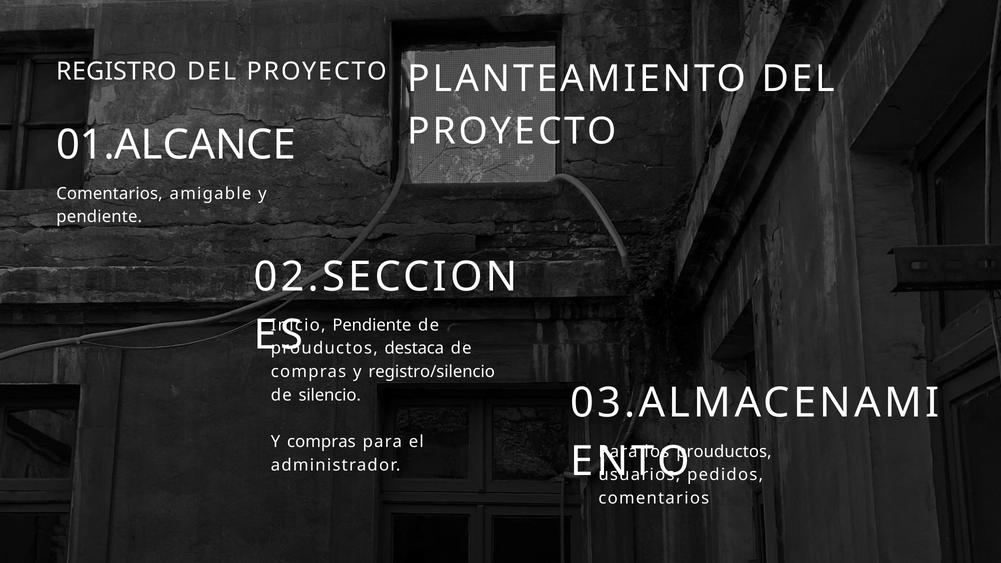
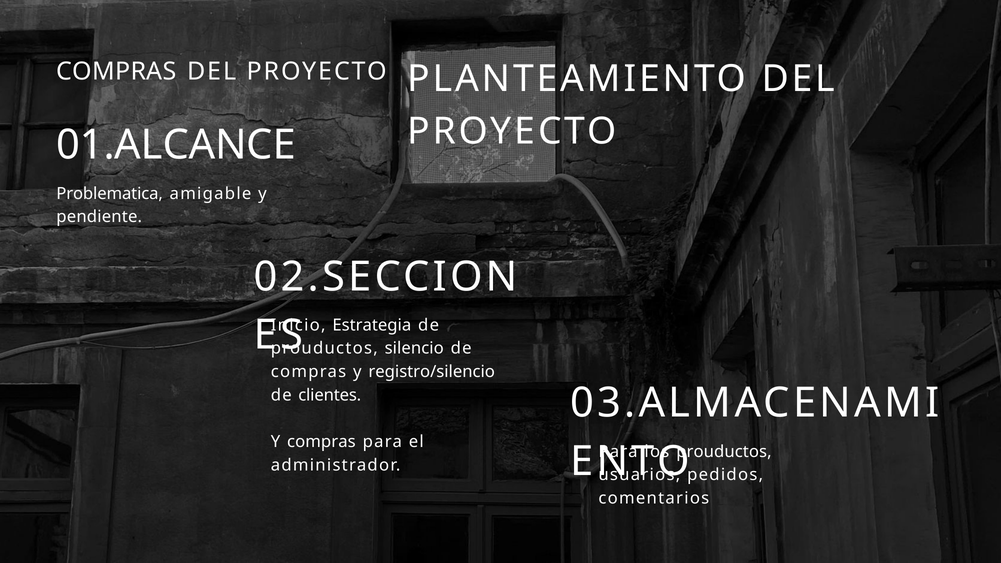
REGISTRO: REGISTRO -> COMPRAS (116, 71)
Comentarios: Comentarios -> Problematica (110, 194)
Pendiente: Pendiente -> Estrategia (372, 325)
destaca: destaca -> silencio (414, 349)
silencio: silencio -> clientes (330, 395)
